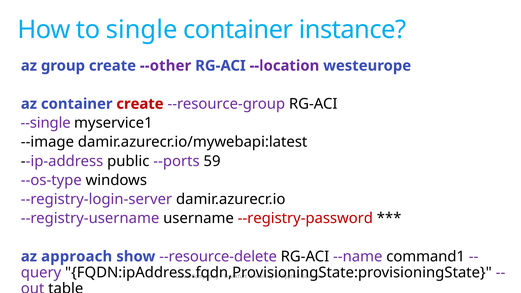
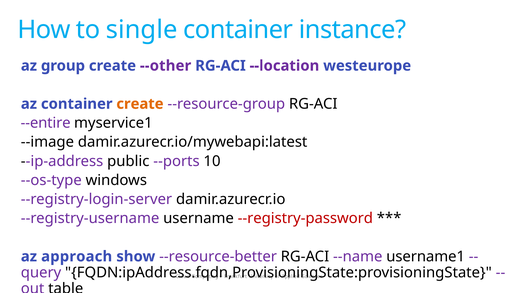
create colour: red -> orange (140, 104)
--single: --single -> --entire (46, 123)
59: 59 -> 10 (212, 161)
--resource-delete: --resource-delete -> --resource-better (218, 257)
command1: command1 -> username1 (426, 257)
